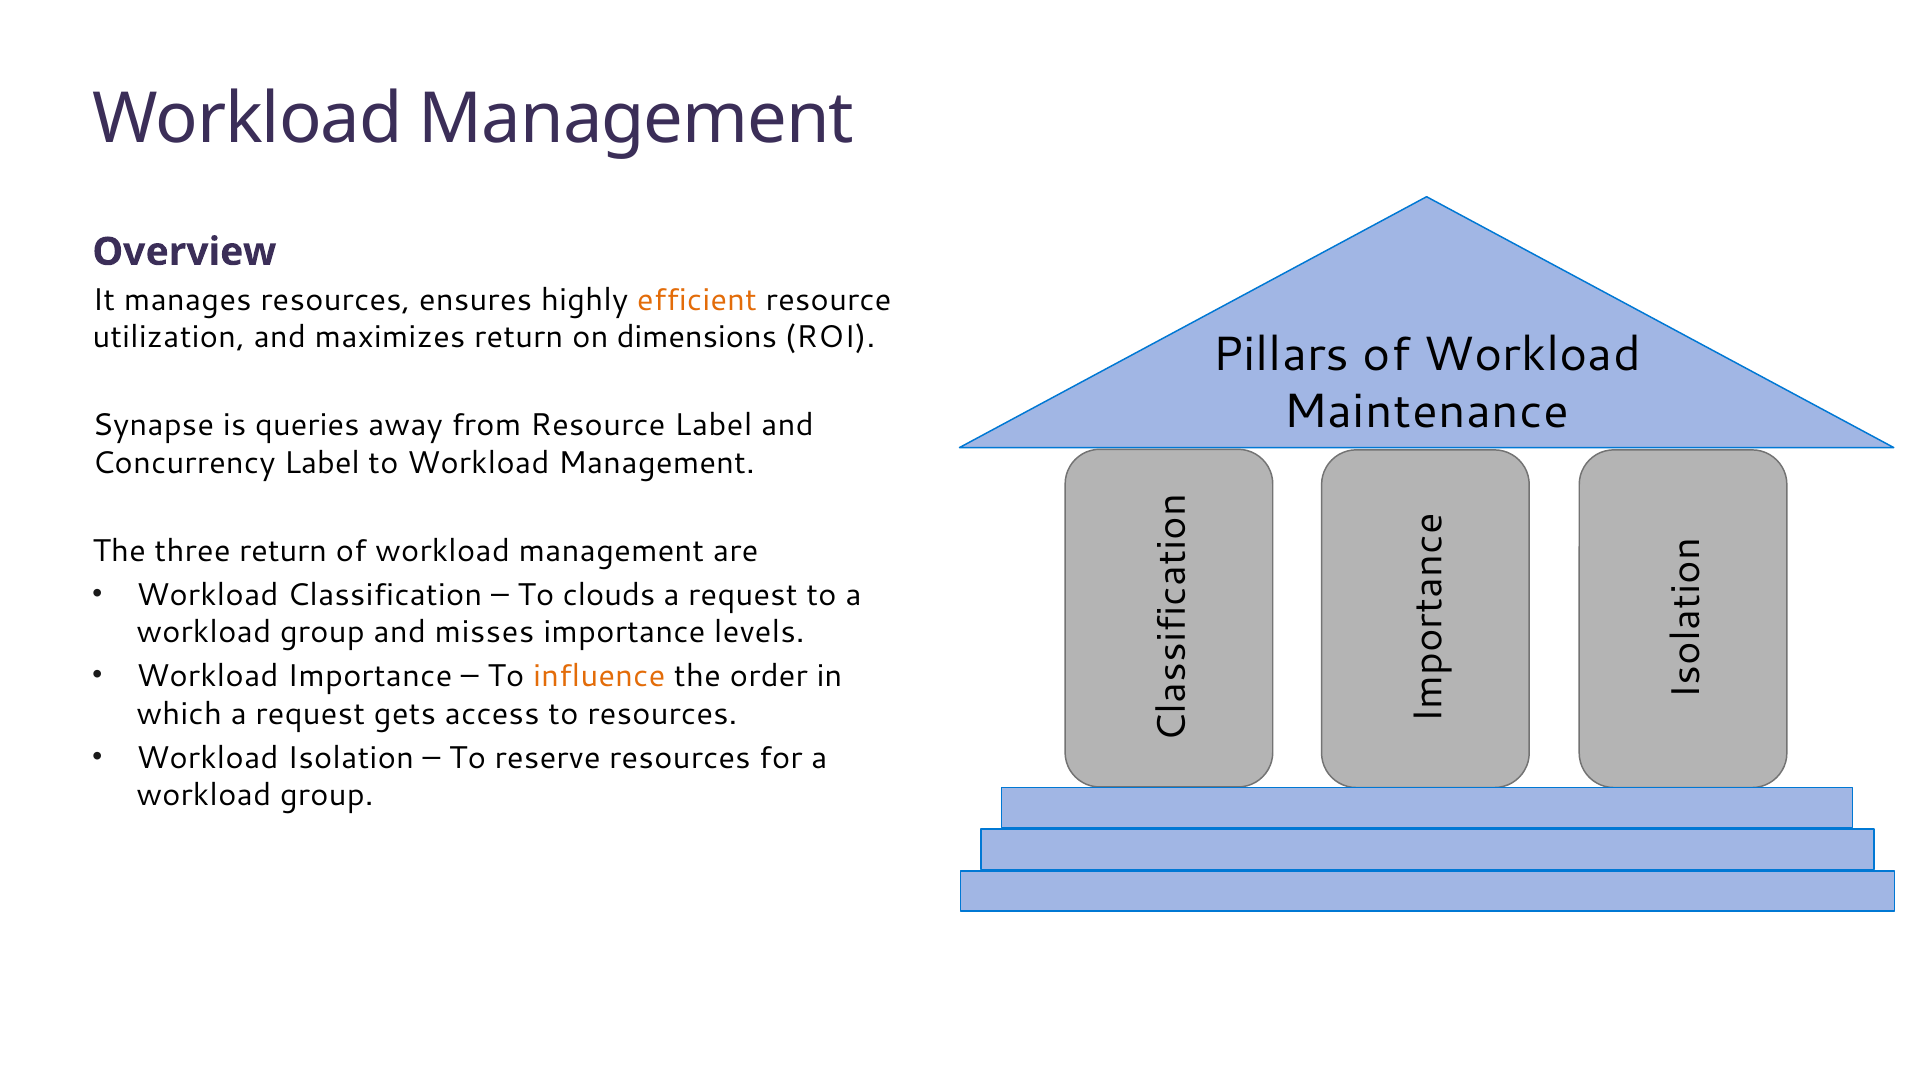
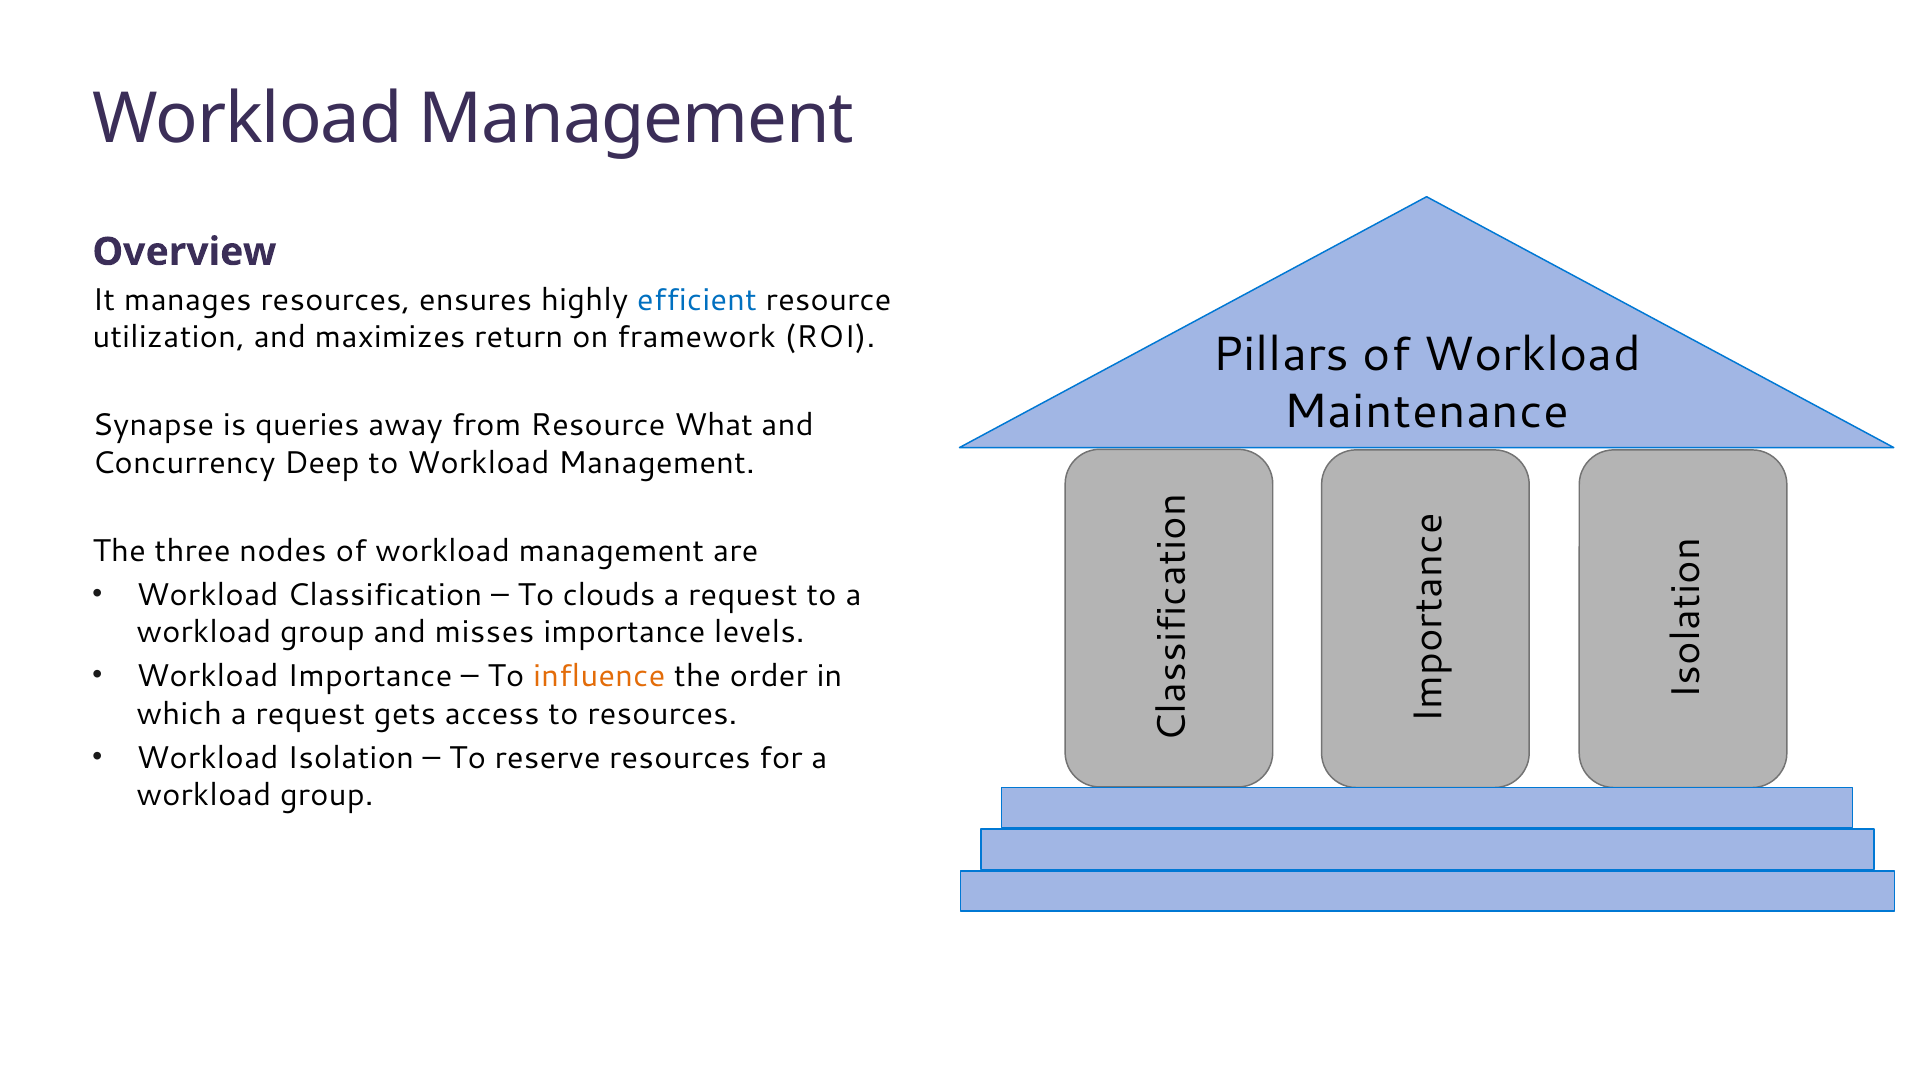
efficient colour: orange -> blue (697, 300)
dimensions: dimensions -> framework (697, 338)
Resource Label: Label -> What (714, 426)
Concurrency Label: Label -> Deep (322, 463)
three return: return -> nodes (283, 551)
